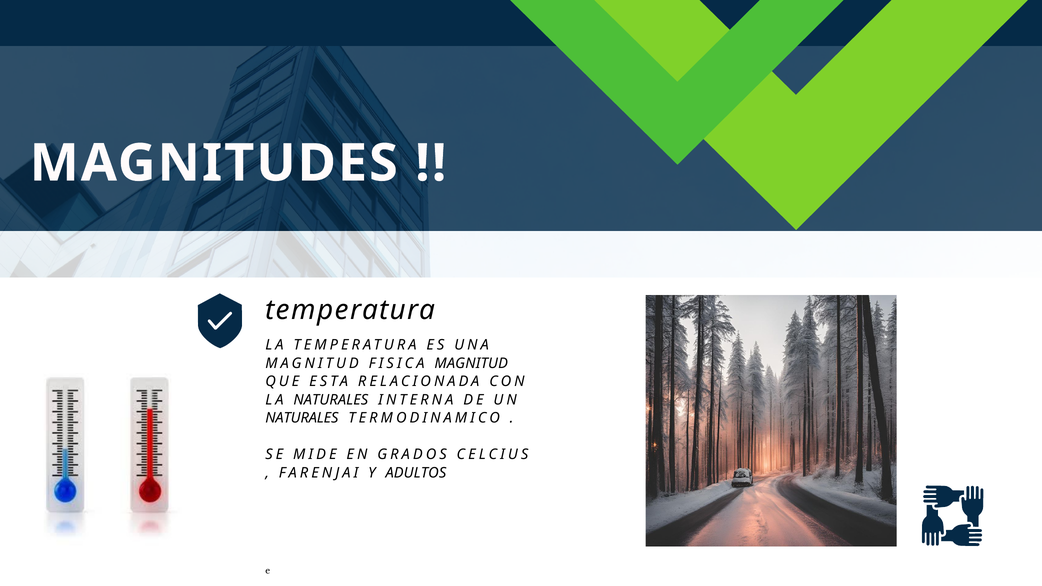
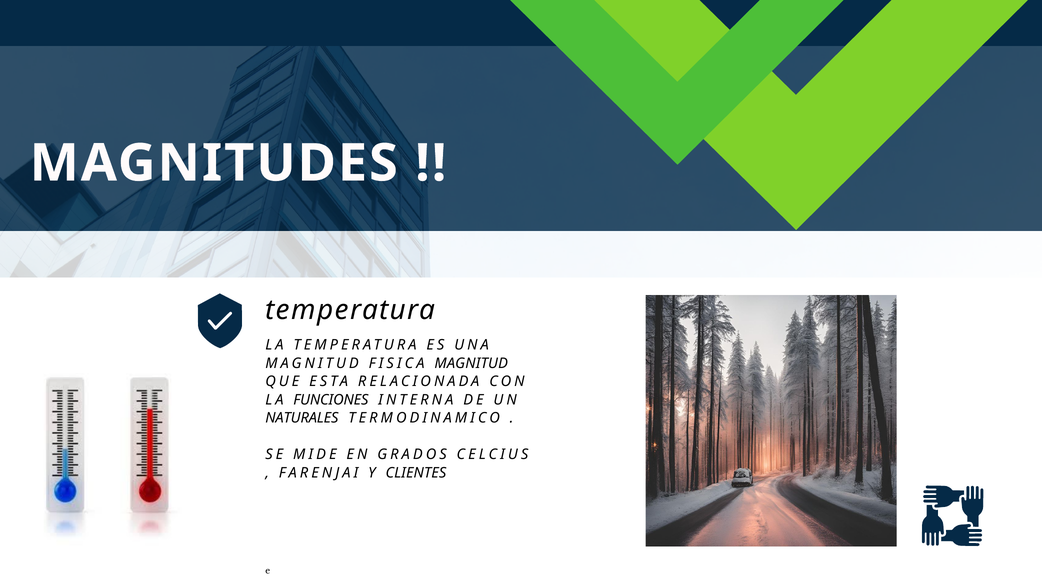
LA NATURALES: NATURALES -> FUNCIONES (331, 400)
ADULTOS: ADULTOS -> CLIENTES (416, 473)
